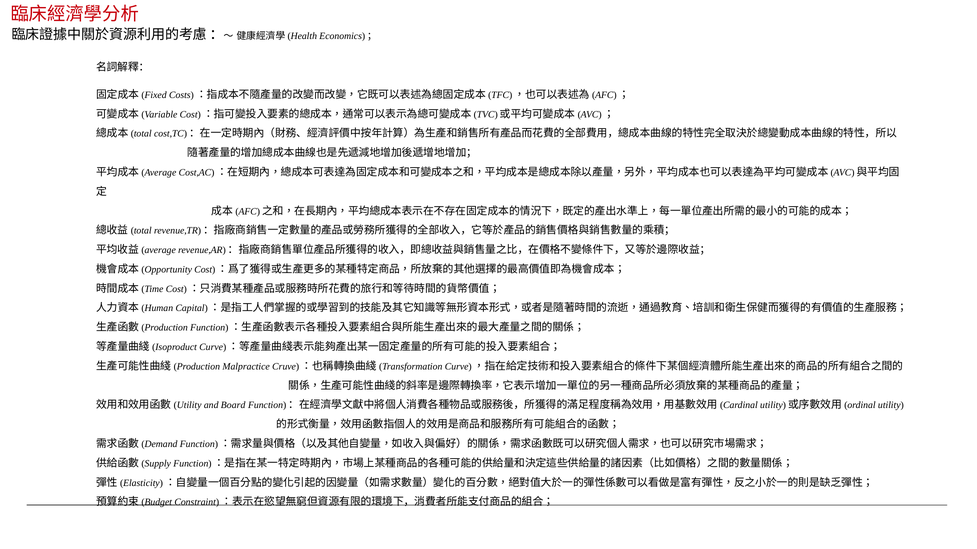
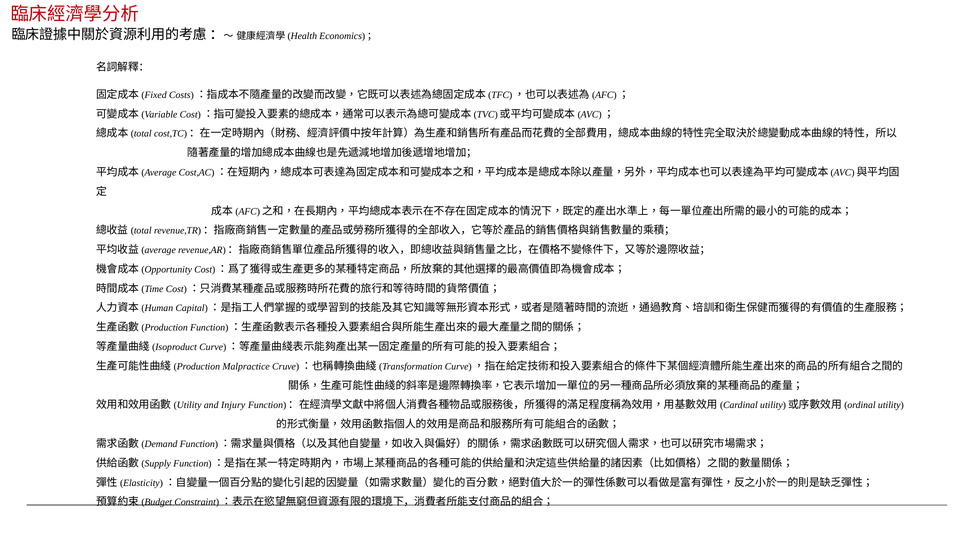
Board: Board -> Injury (233, 406)
